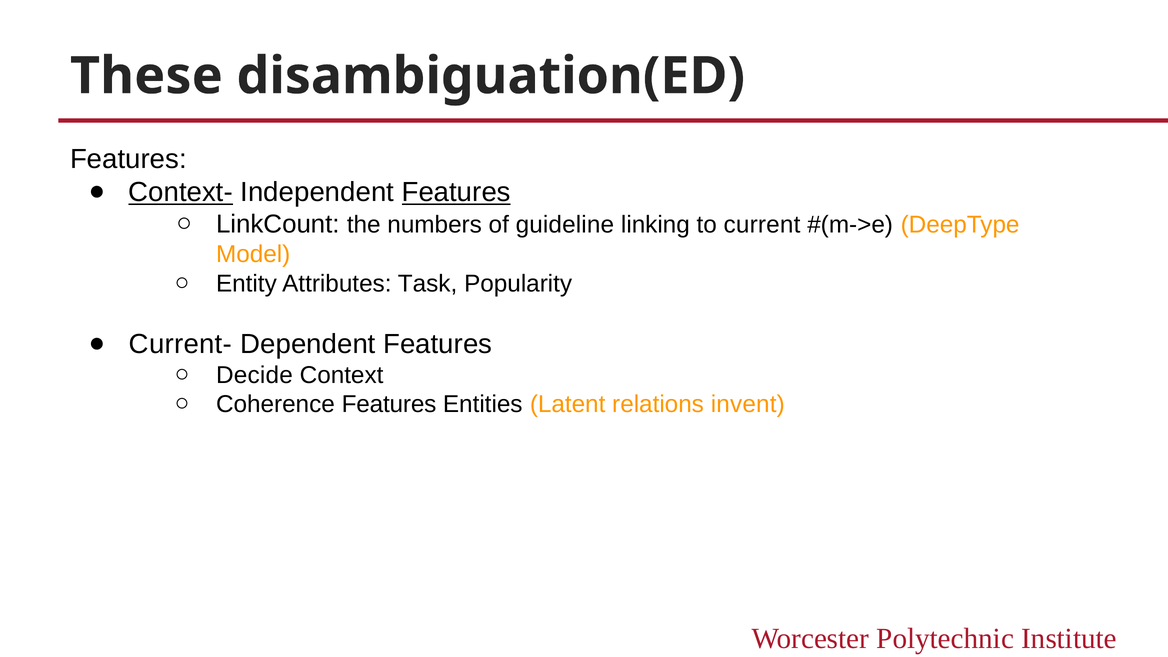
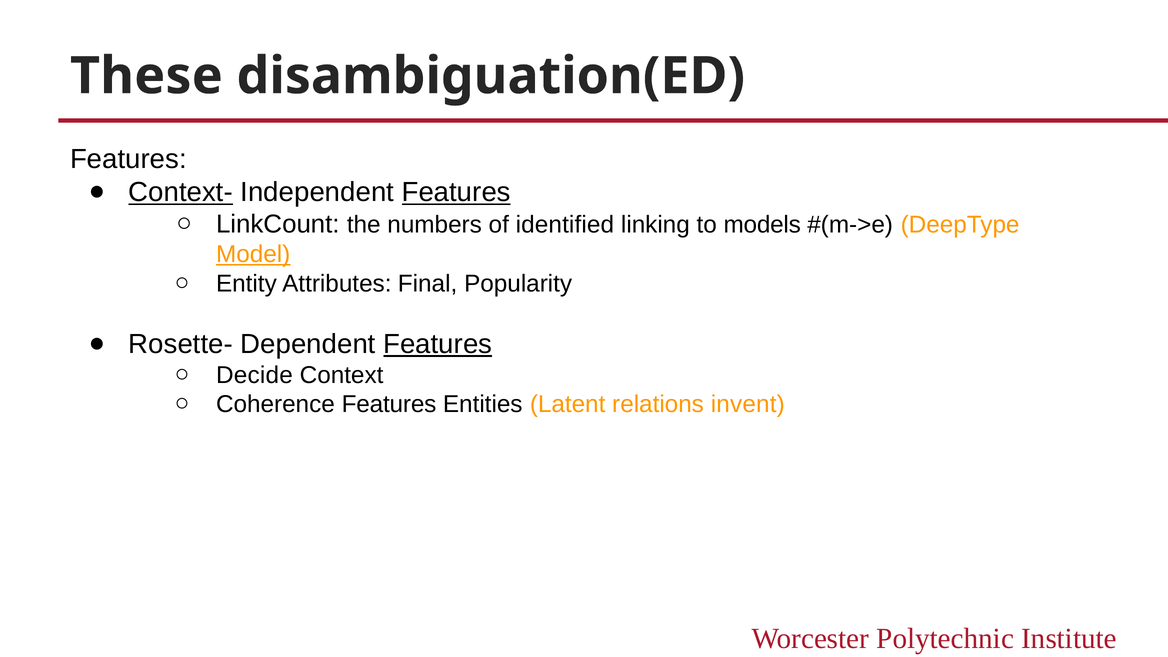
guideline: guideline -> identified (565, 225)
current: current -> models (762, 225)
Model underline: none -> present (253, 254)
Task: Task -> Final (428, 284)
Current-: Current- -> Rosette- (181, 344)
Features underline: none -> present (438, 344)
